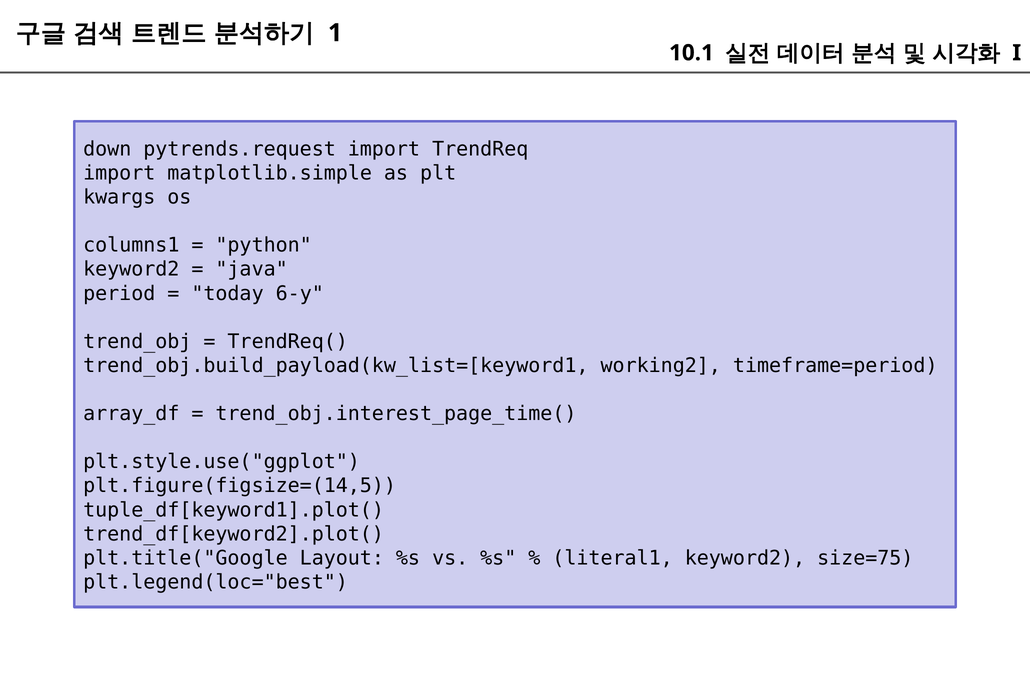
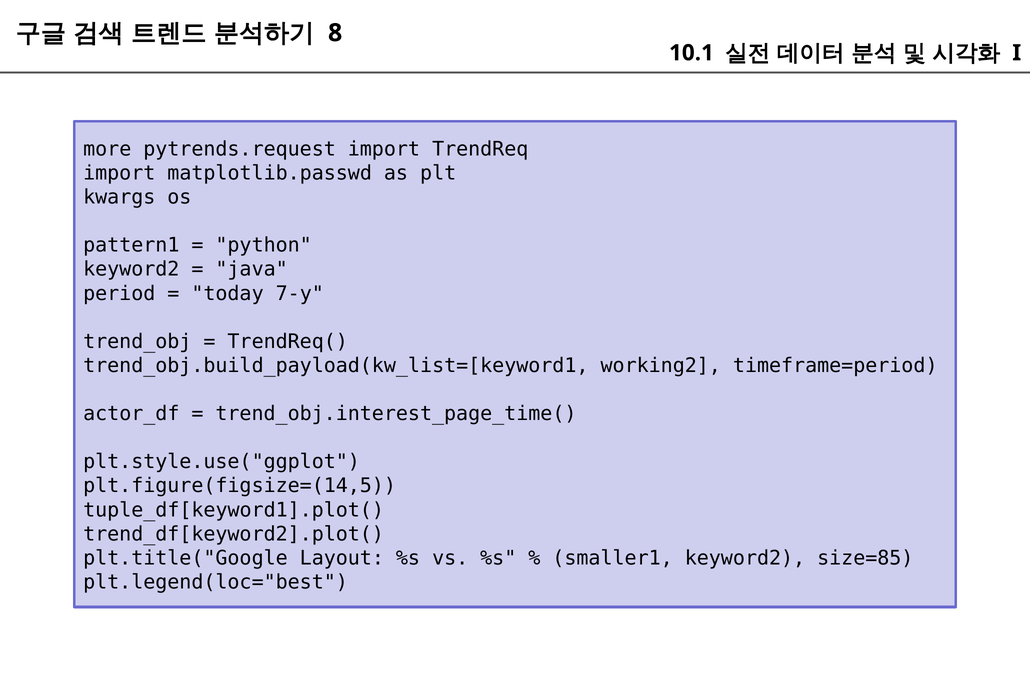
1: 1 -> 8 (335, 33)
down: down -> more (107, 149)
matplotlib.simple: matplotlib.simple -> matplotlib.passwd (270, 173)
columns1: columns1 -> pattern1 (131, 245)
6-y: 6-y -> 7-y (300, 293)
array_df: array_df -> actor_df (131, 413)
literal1: literal1 -> smaller1 (613, 558)
size=75: size=75 -> size=85 (865, 558)
